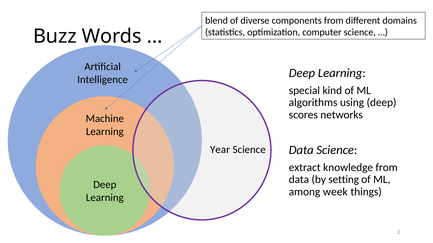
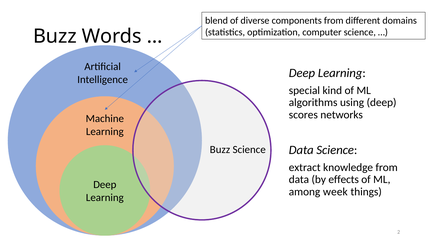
Year: Year -> Buzz (220, 150)
setting: setting -> effects (344, 180)
